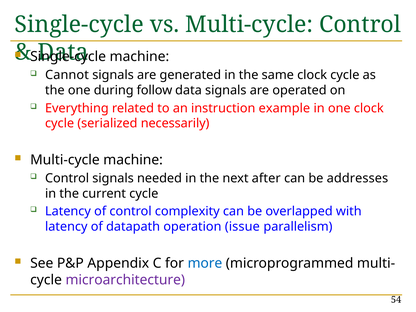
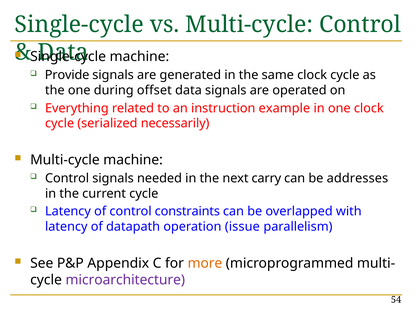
Cannot: Cannot -> Provide (67, 75)
follow: follow -> offset (154, 90)
after: after -> carry (266, 178)
complexity: complexity -> constraints (187, 211)
more colour: blue -> orange (205, 263)
